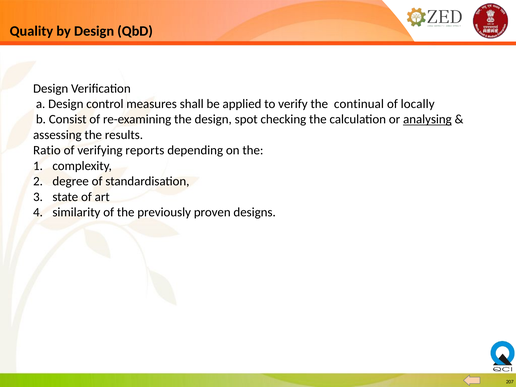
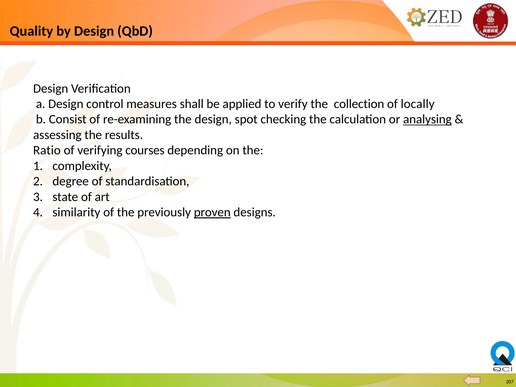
continual: continual -> collection (359, 104)
reports: reports -> courses (145, 150)
proven underline: none -> present (212, 212)
